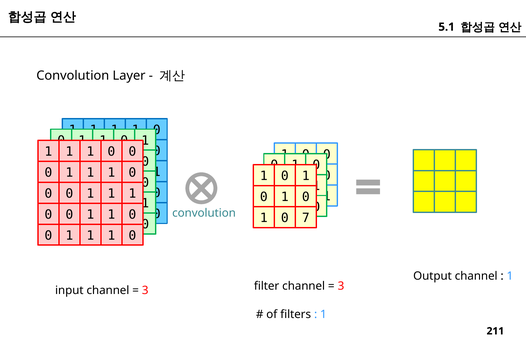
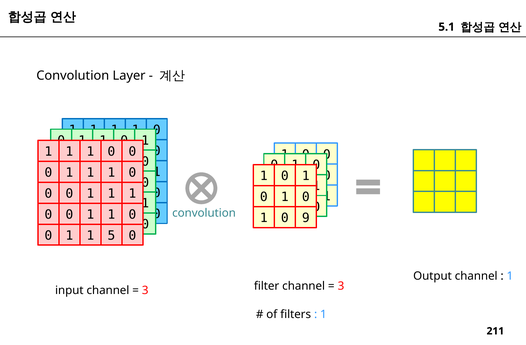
7: 7 -> 9 (306, 218)
1: 1 -> 5 (111, 236)
